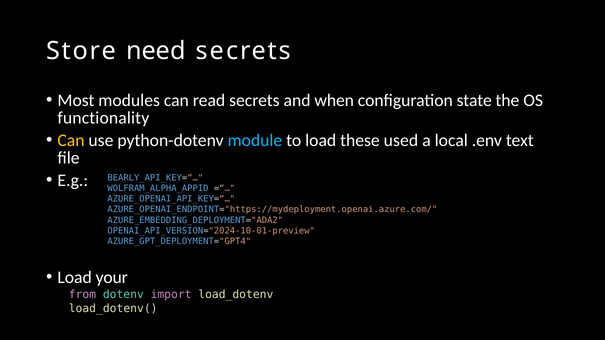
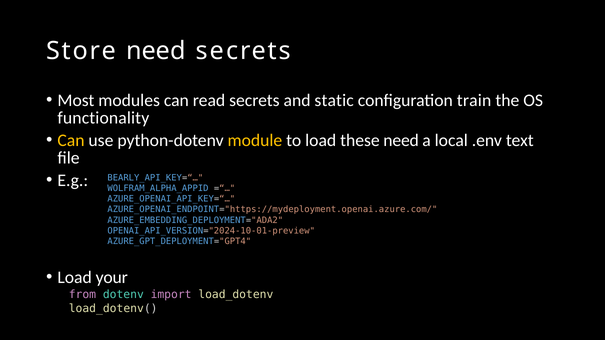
when: when -> static (334, 101)
state: state -> train (474, 101)
module colour: light blue -> yellow (255, 141)
these used: used -> need (401, 141)
